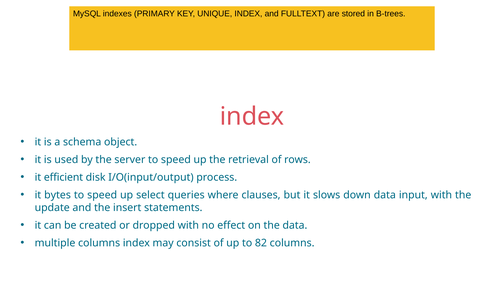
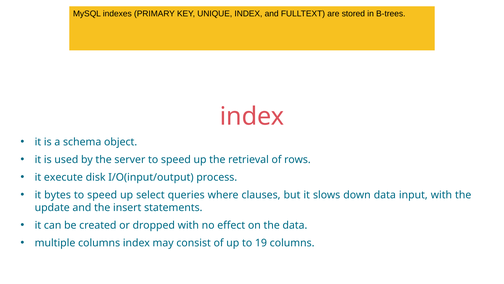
efficient: efficient -> execute (63, 177)
82: 82 -> 19 (261, 242)
